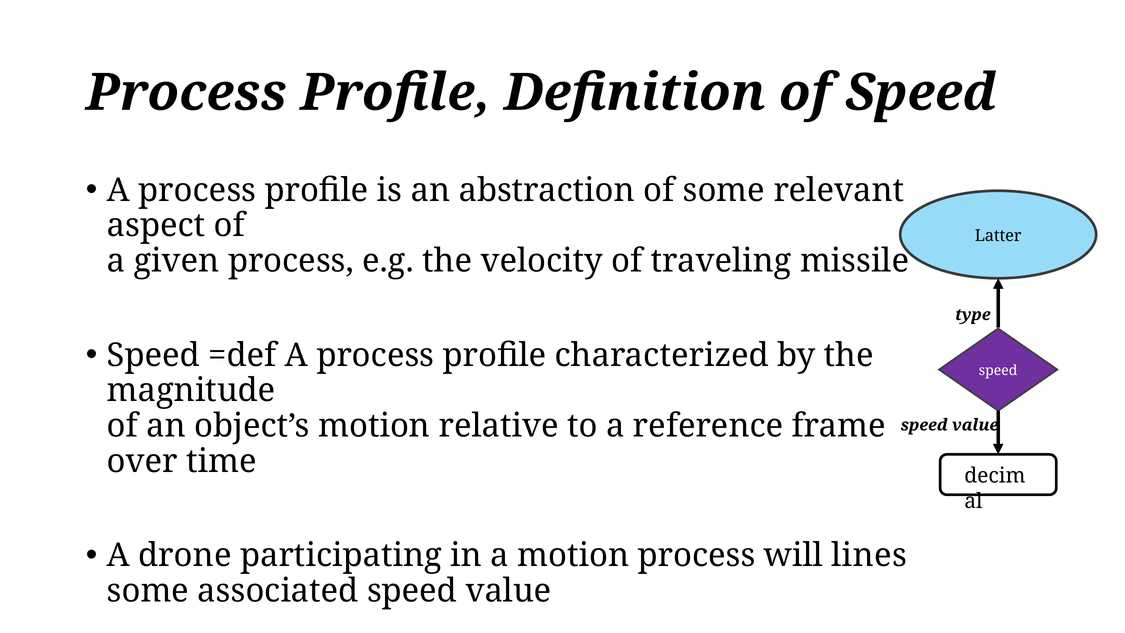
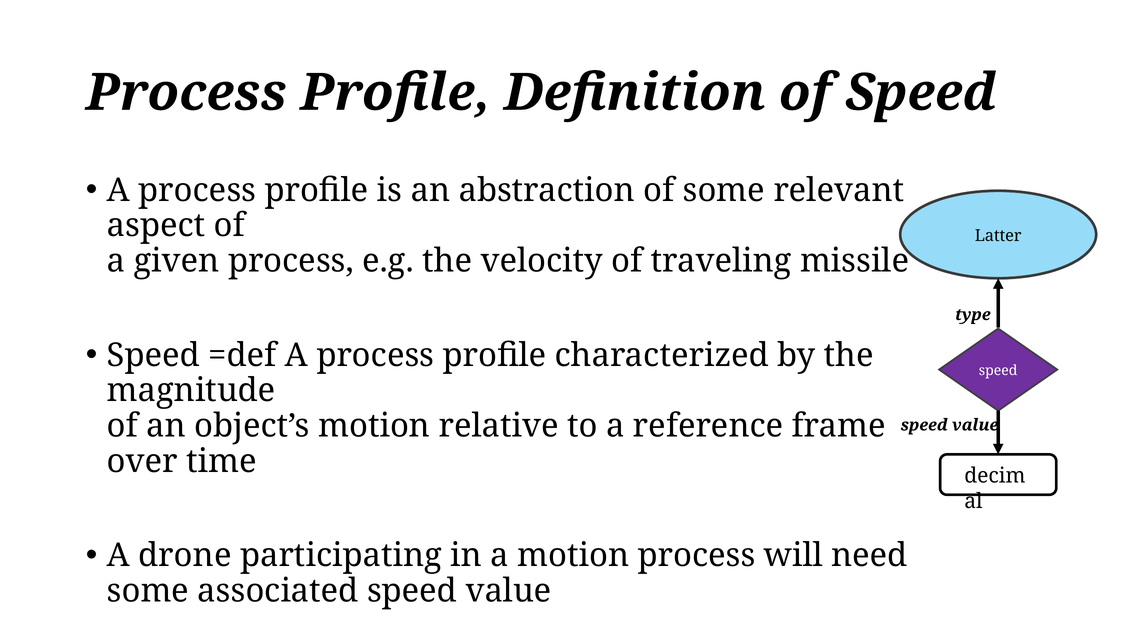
lines: lines -> need (869, 555)
